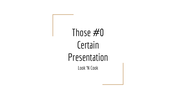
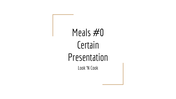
Those: Those -> Meals (82, 33)
